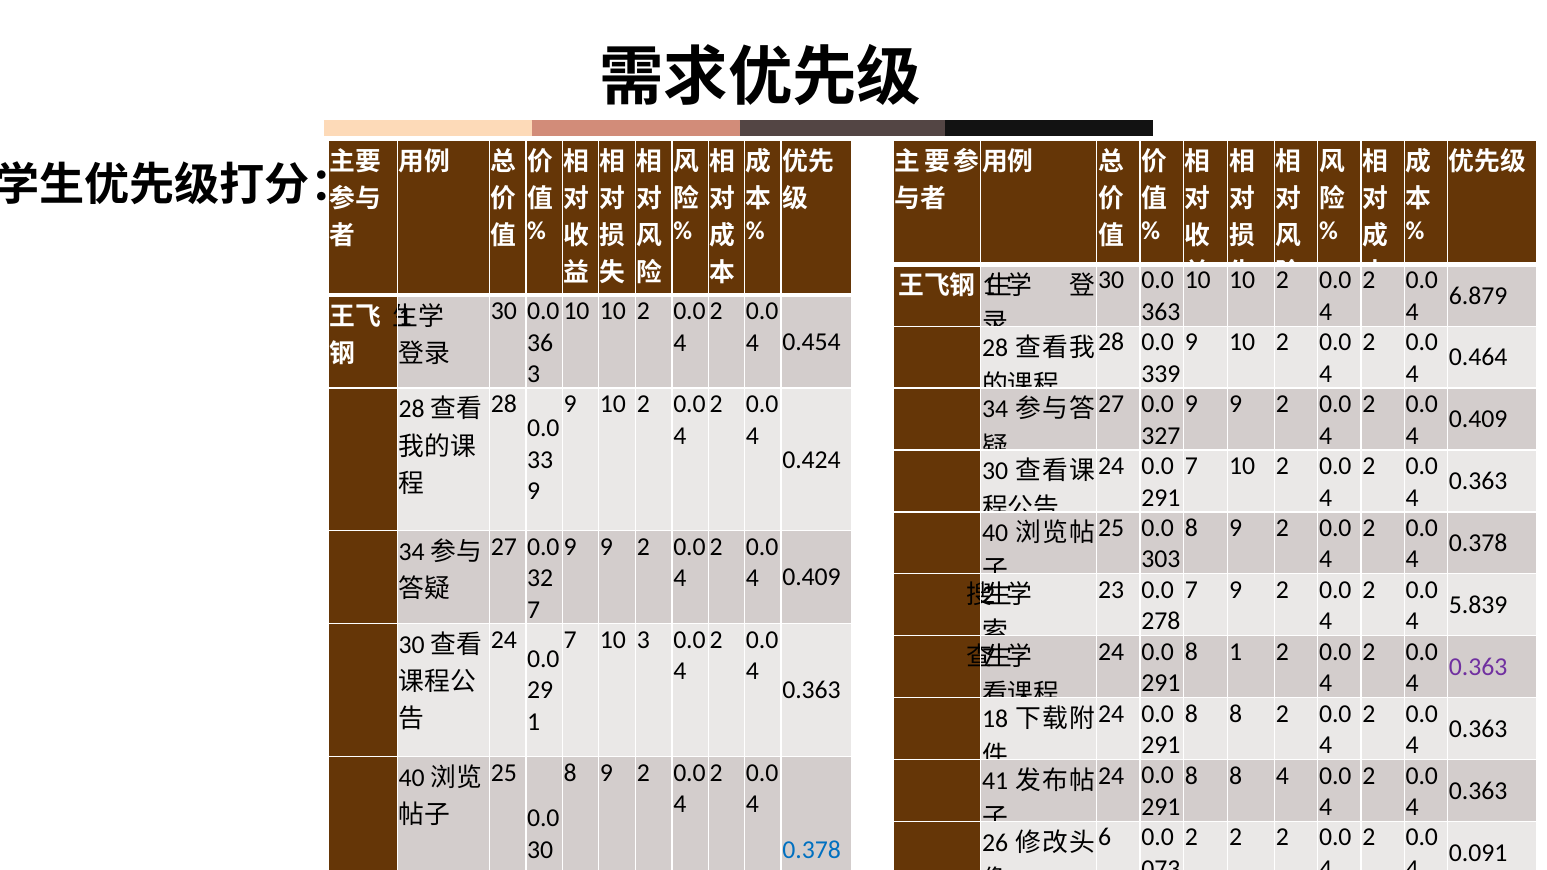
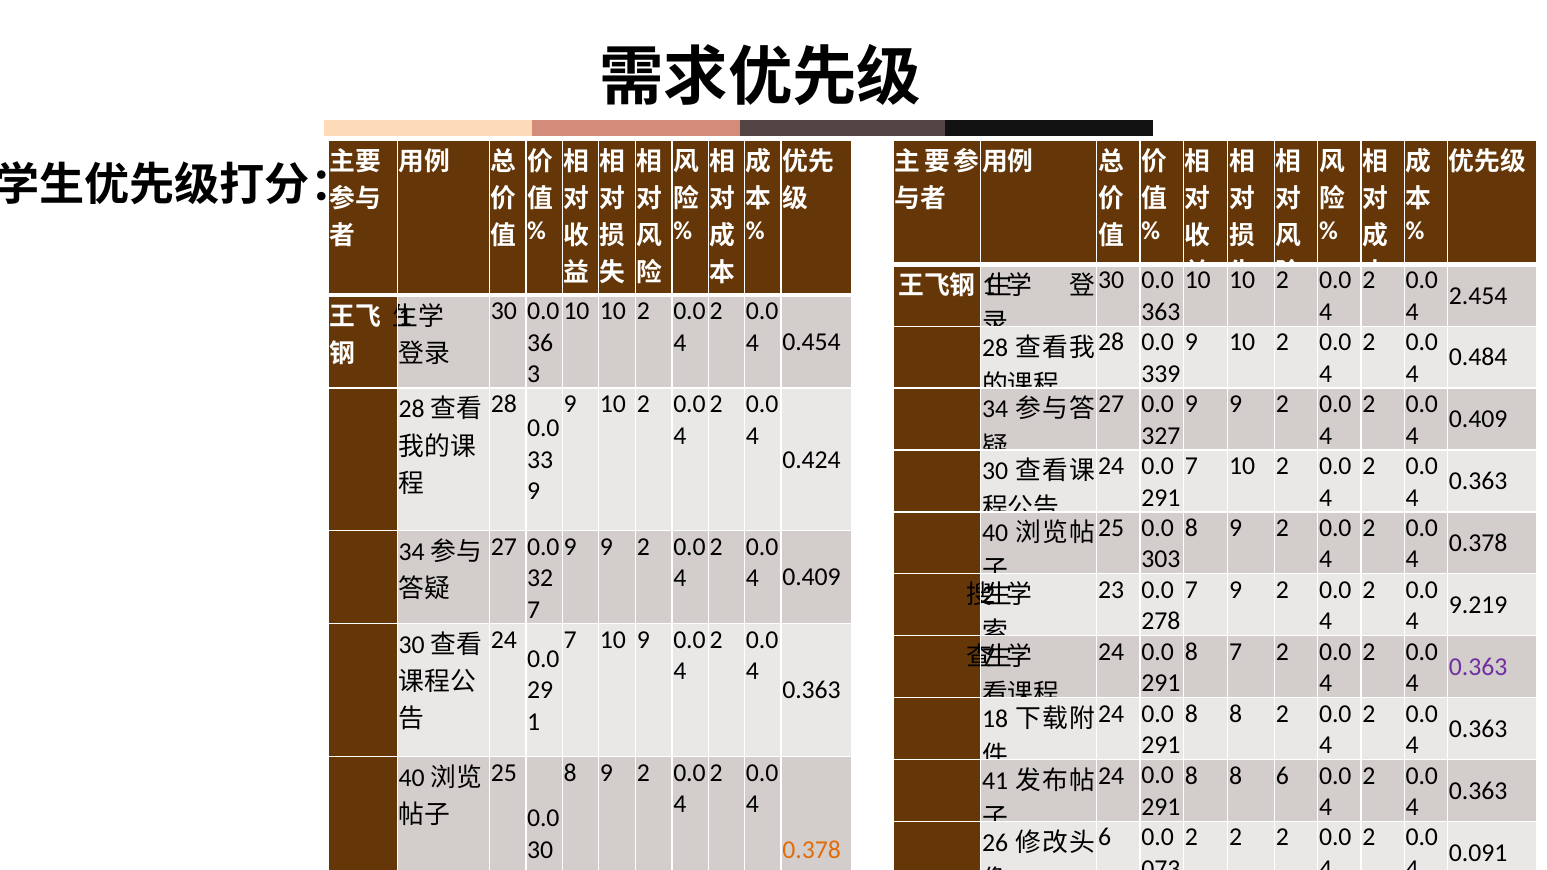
6.879: 6.879 -> 2.454 (1478, 296)
0.464: 0.464 -> 0.484 (1478, 358)
5.839: 5.839 -> 9.219 (1478, 605)
10 3: 3 -> 9 (643, 640)
8 1: 1 -> 7 (1236, 652)
8 4: 4 -> 6 (1282, 776)
0.378 colour: blue -> orange (812, 850)
